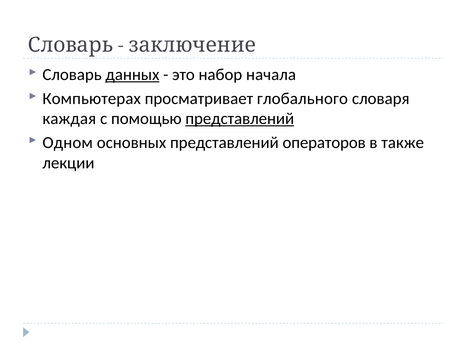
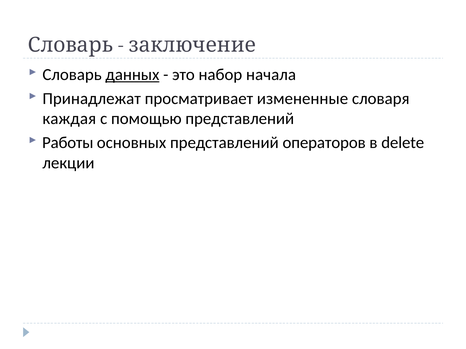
Компьютерах: Компьютерах -> Принадлежат (92, 99)
глобального: глобального -> измененные (303, 99)
представлений underline: present -> none (240, 119)
Одном: Одном -> Работы (68, 143)
также: также -> delete (403, 143)
